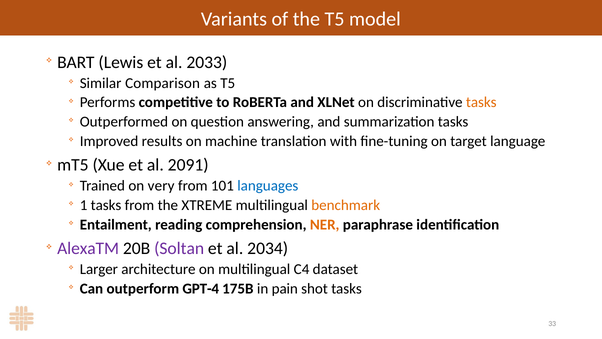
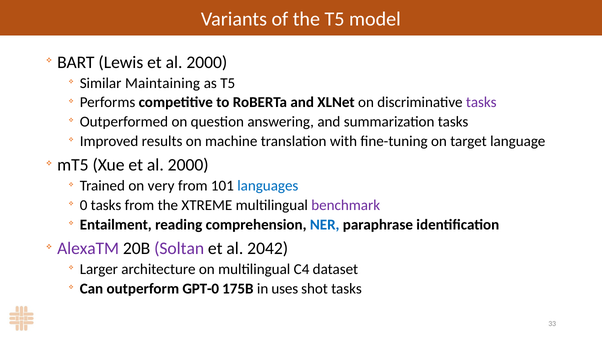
Lewis et al 2033: 2033 -> 2000 (207, 62)
Comparison: Comparison -> Maintaining (163, 83)
tasks colour: orange -> purple (481, 102)
Xue et al 2091: 2091 -> 2000 (188, 165)
1: 1 -> 0 (84, 205)
benchmark colour: orange -> purple (346, 205)
NER colour: orange -> blue (325, 224)
2034: 2034 -> 2042 (268, 248)
GPT-4: GPT-4 -> GPT-0 (201, 288)
pain: pain -> uses (285, 288)
